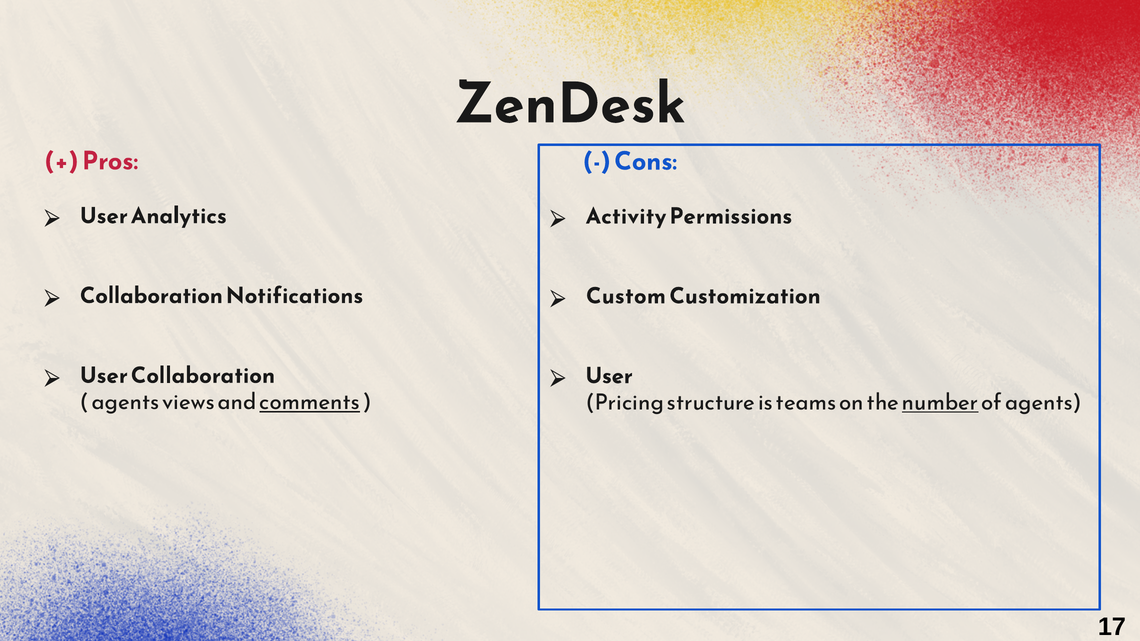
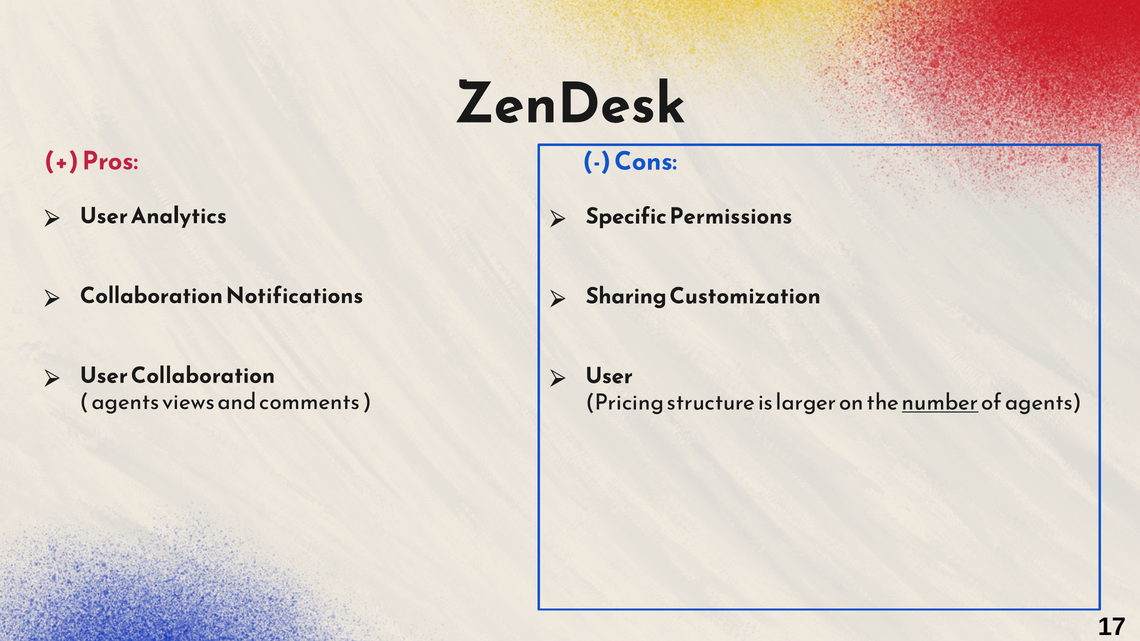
Activity: Activity -> Specific (626, 216)
Custom: Custom -> Sharing (626, 296)
comments underline: present -> none (310, 402)
teams: teams -> larger (806, 403)
